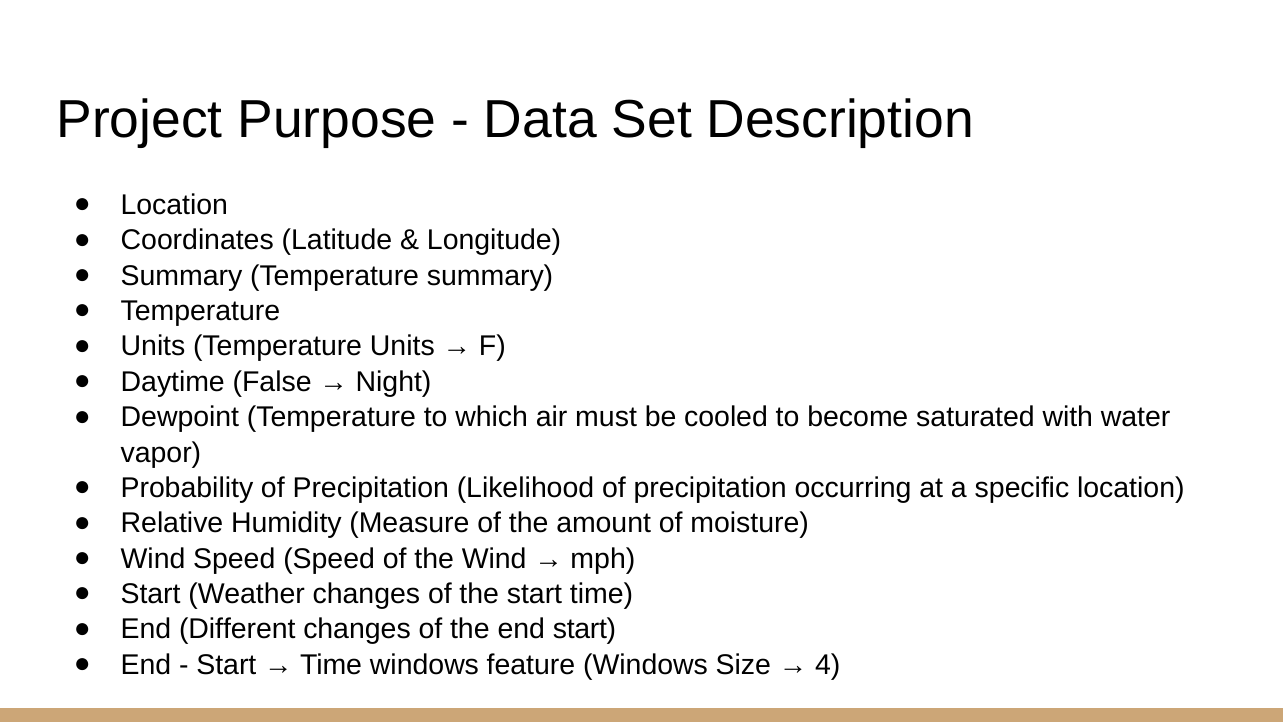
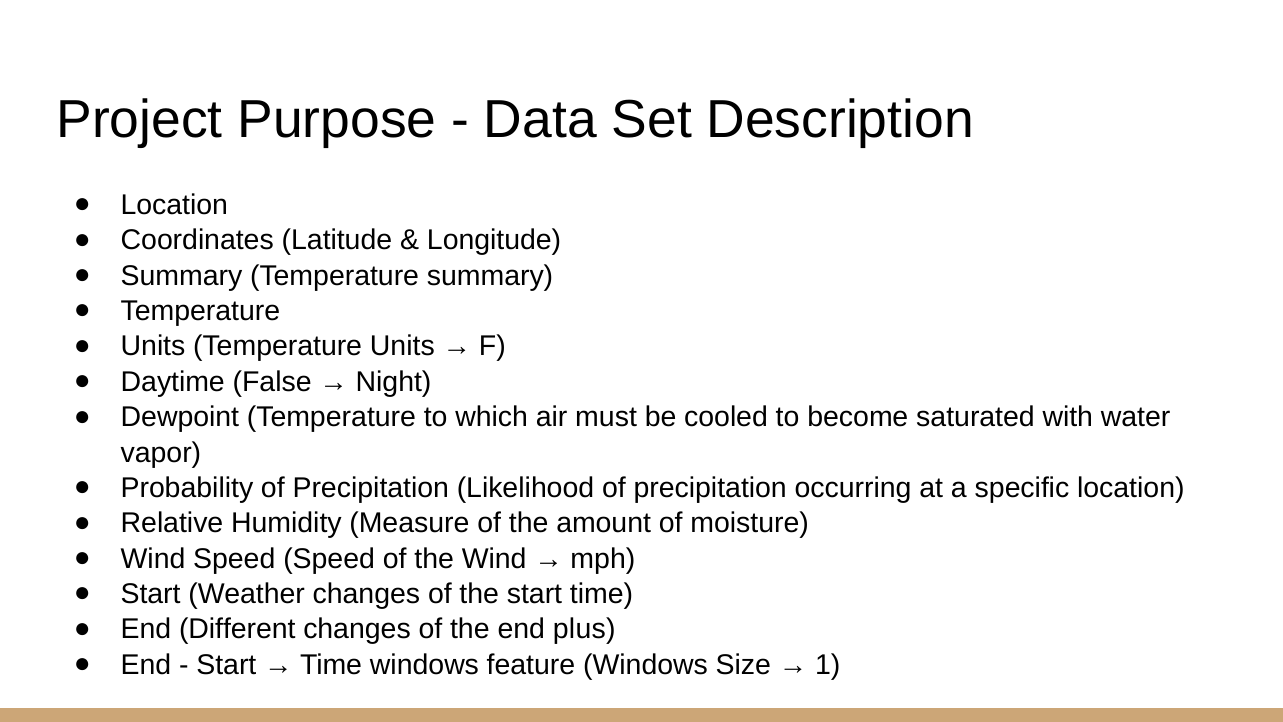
end start: start -> plus (584, 629)
4: 4 -> 1 (828, 665)
